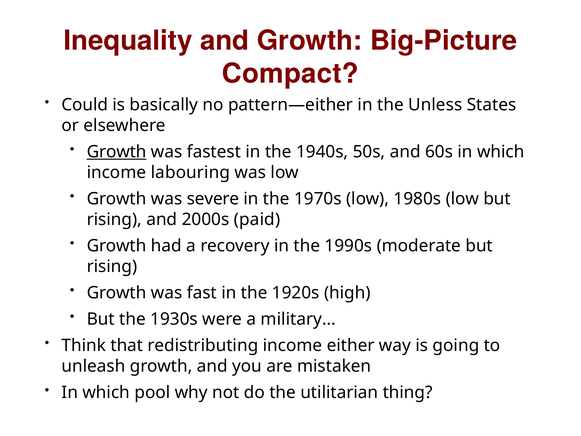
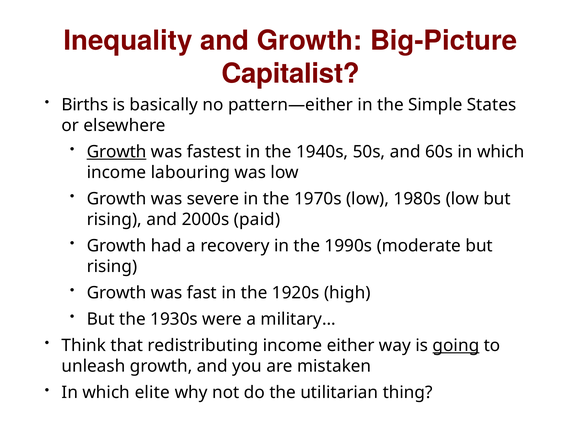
Compact: Compact -> Capitalist (291, 74)
Could: Could -> Births (85, 105)
Unless: Unless -> Simple (435, 105)
going underline: none -> present (456, 345)
pool: pool -> elite (152, 392)
